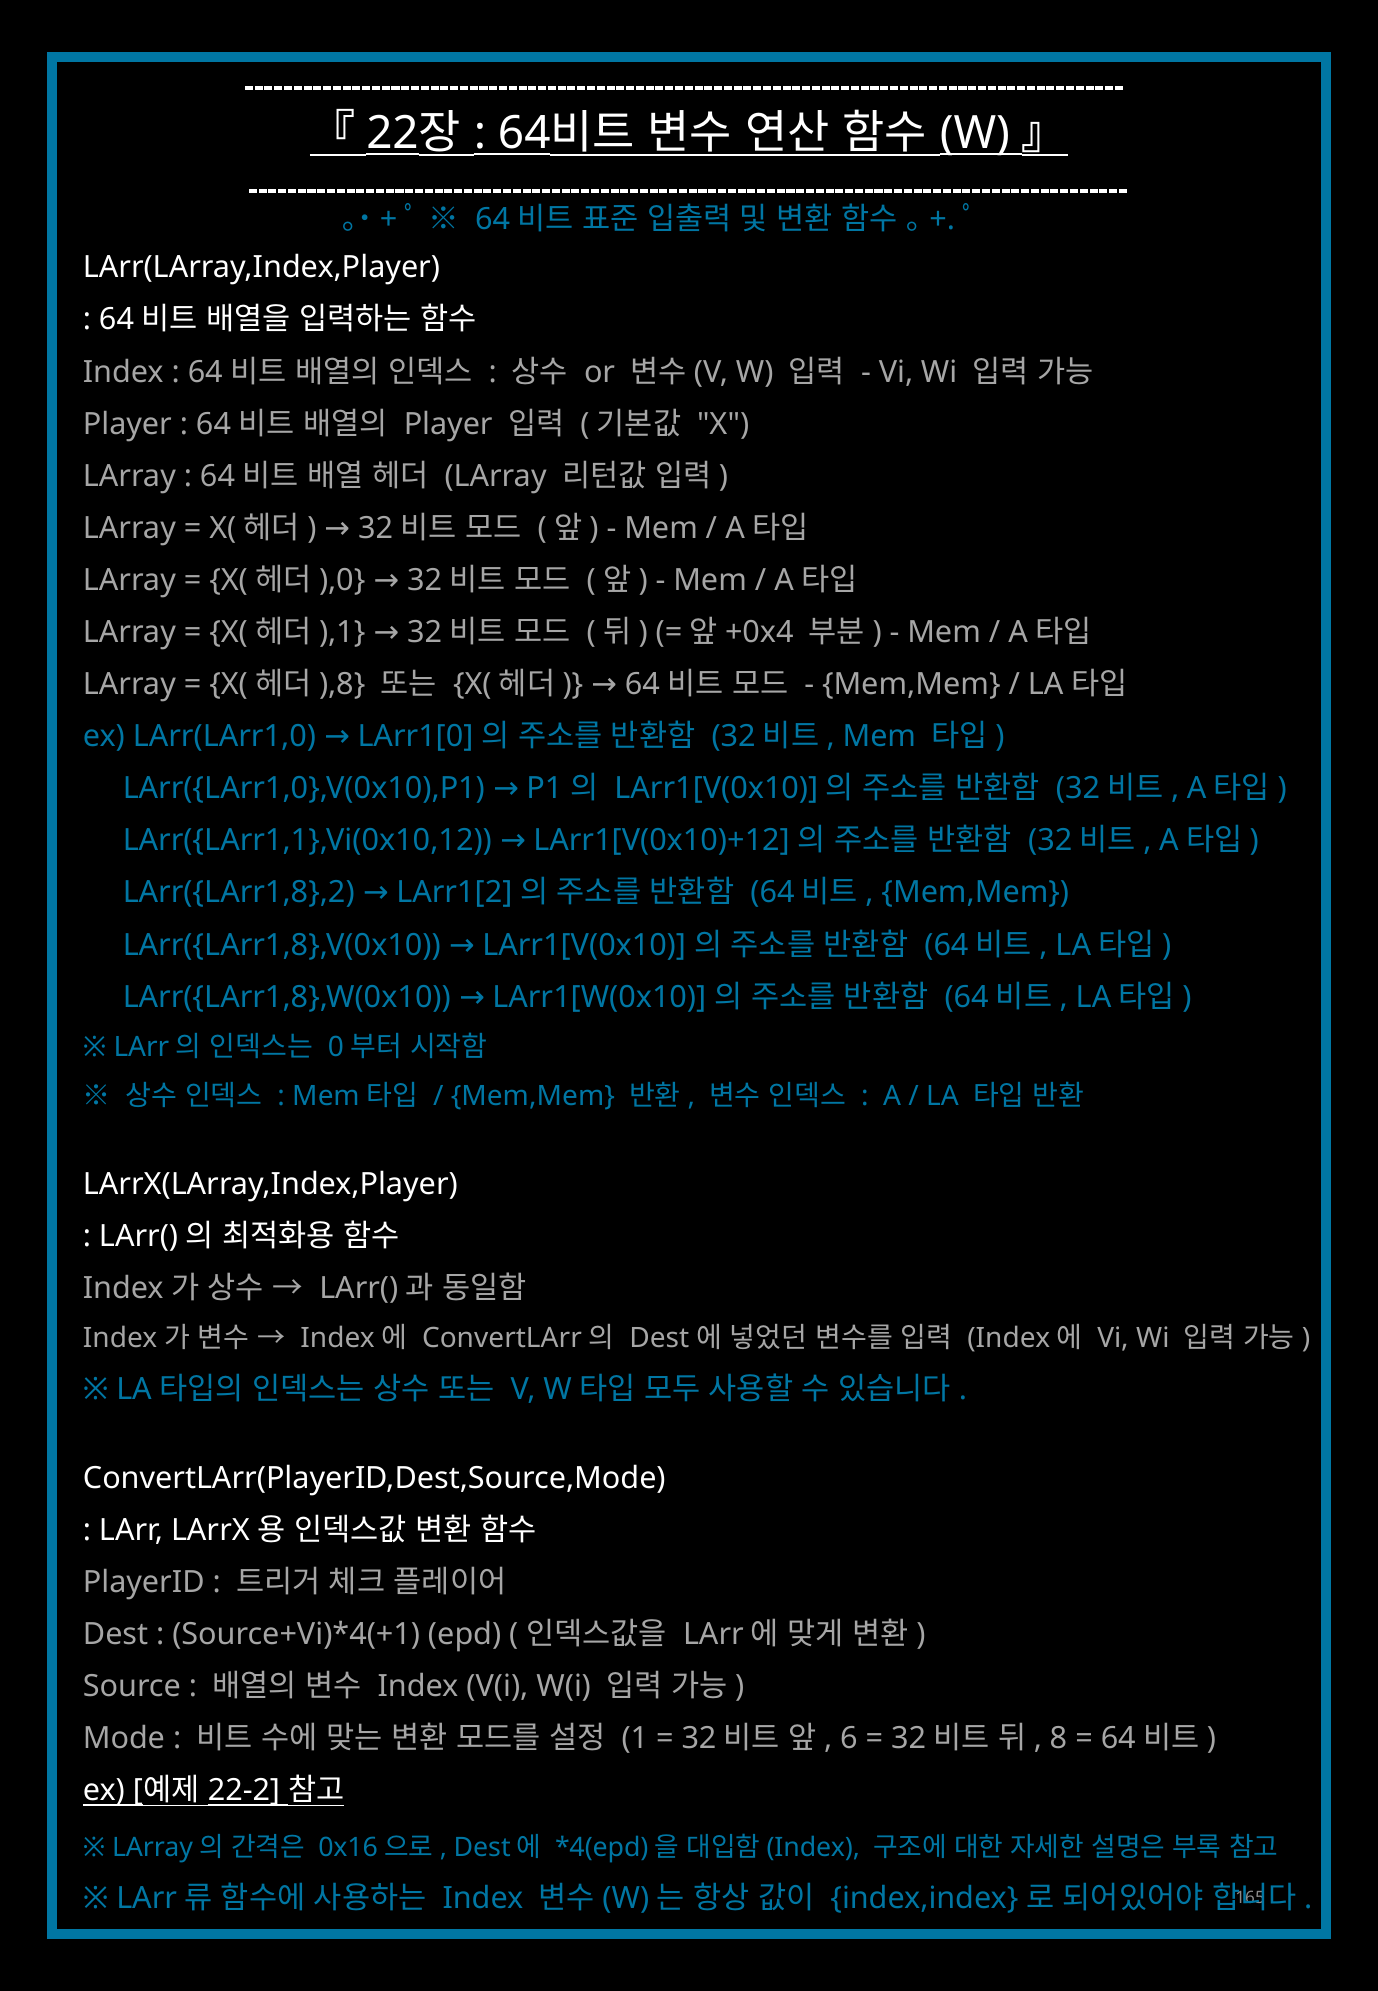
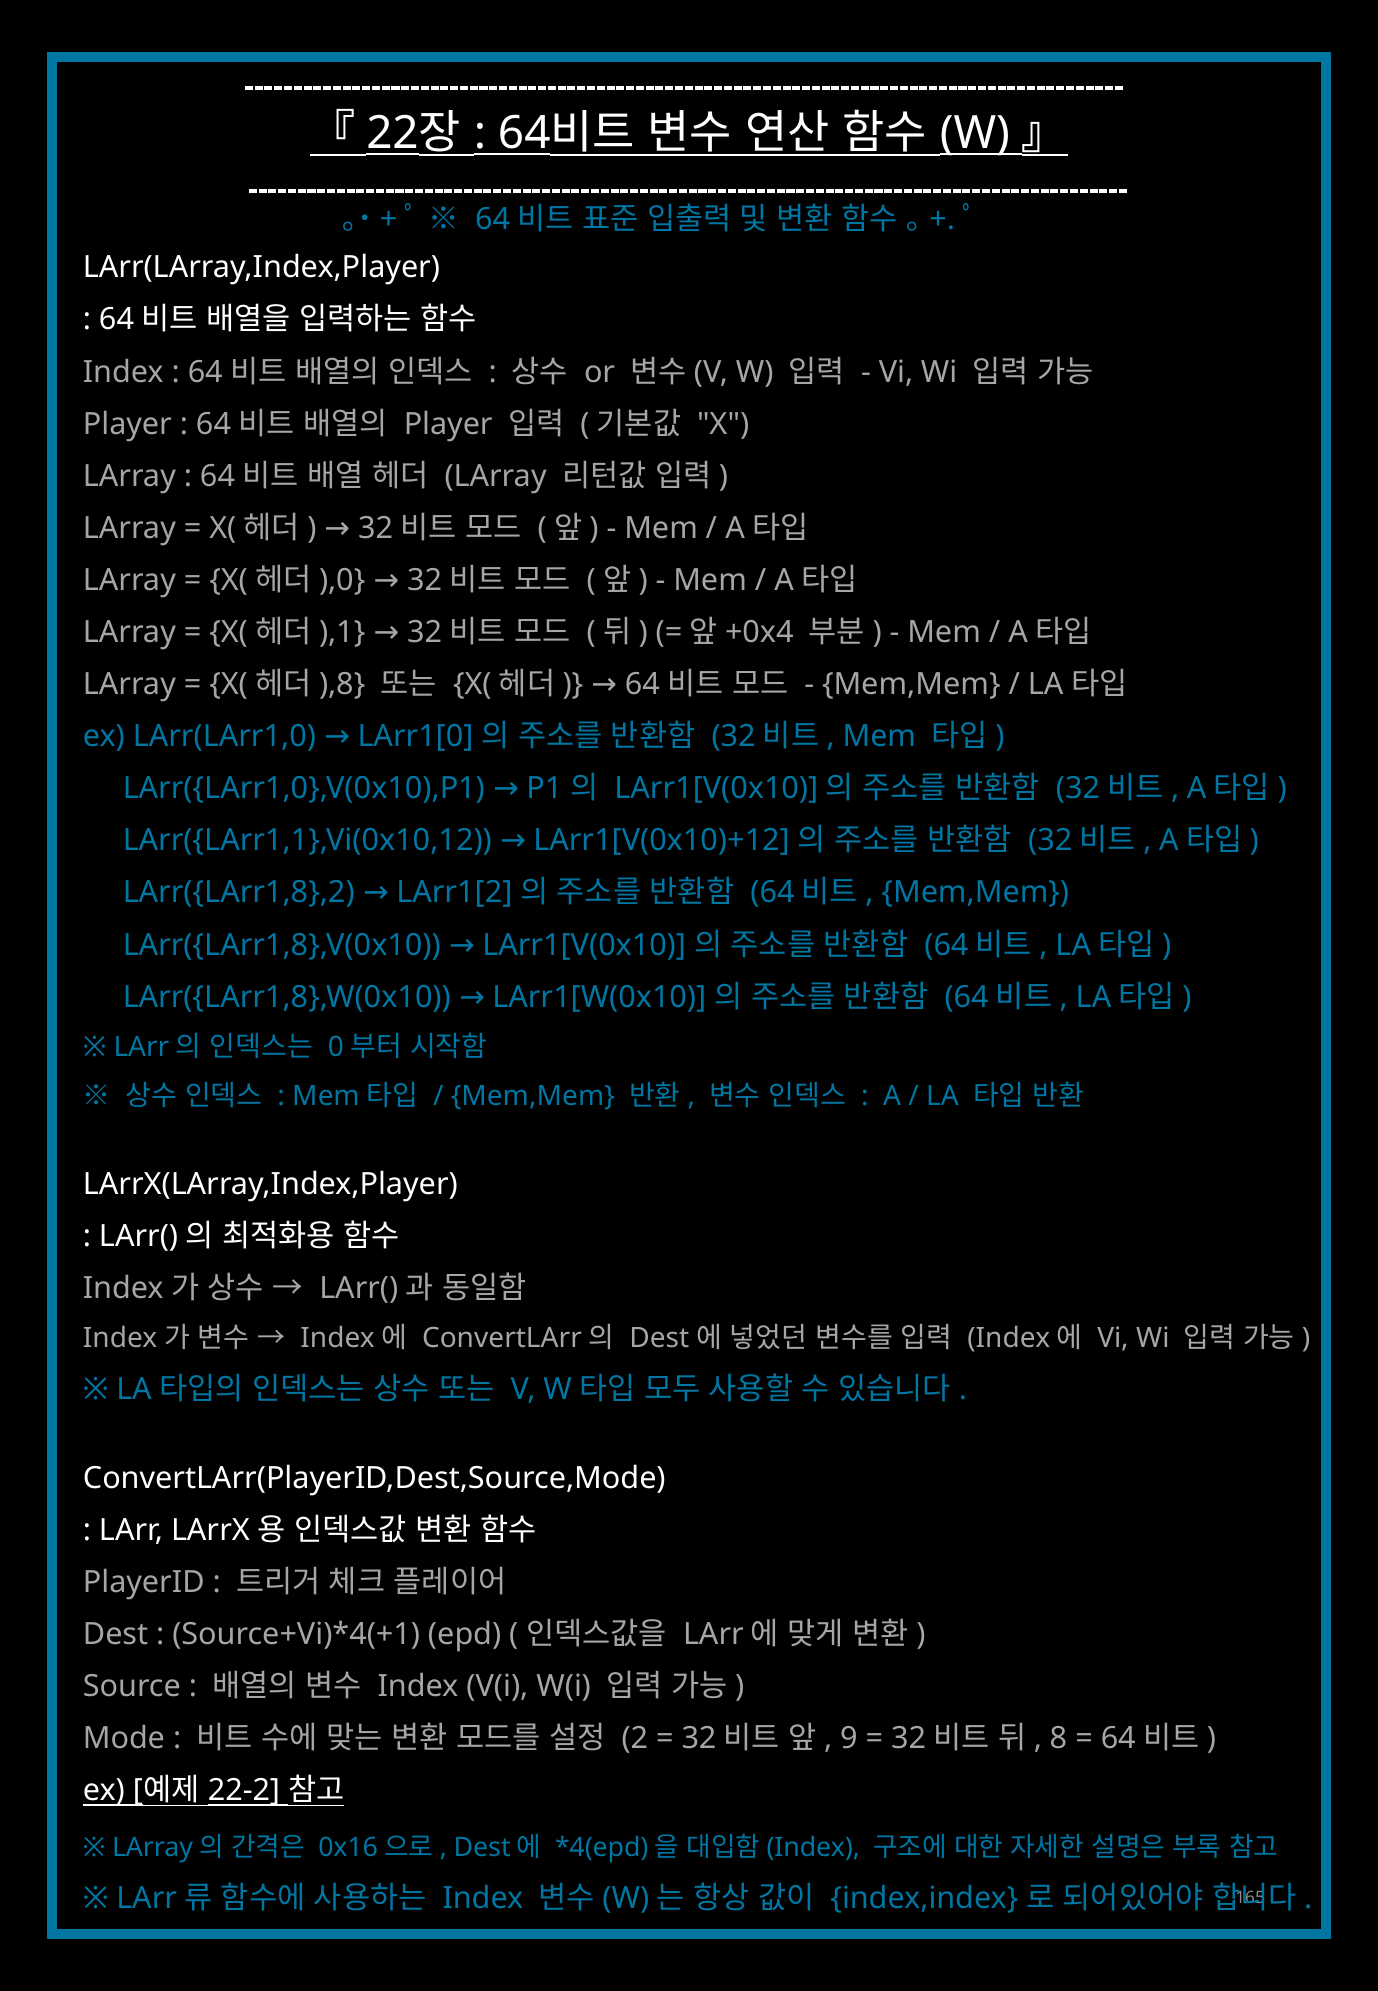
1: 1 -> 2 (635, 1738)
6: 6 -> 9 (849, 1738)
